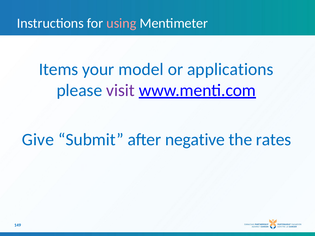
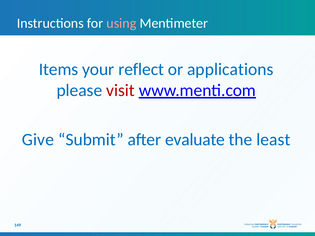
model: model -> reflect (141, 69)
visit colour: purple -> red (120, 90)
negative: negative -> evaluate (195, 140)
rates: rates -> least (273, 140)
